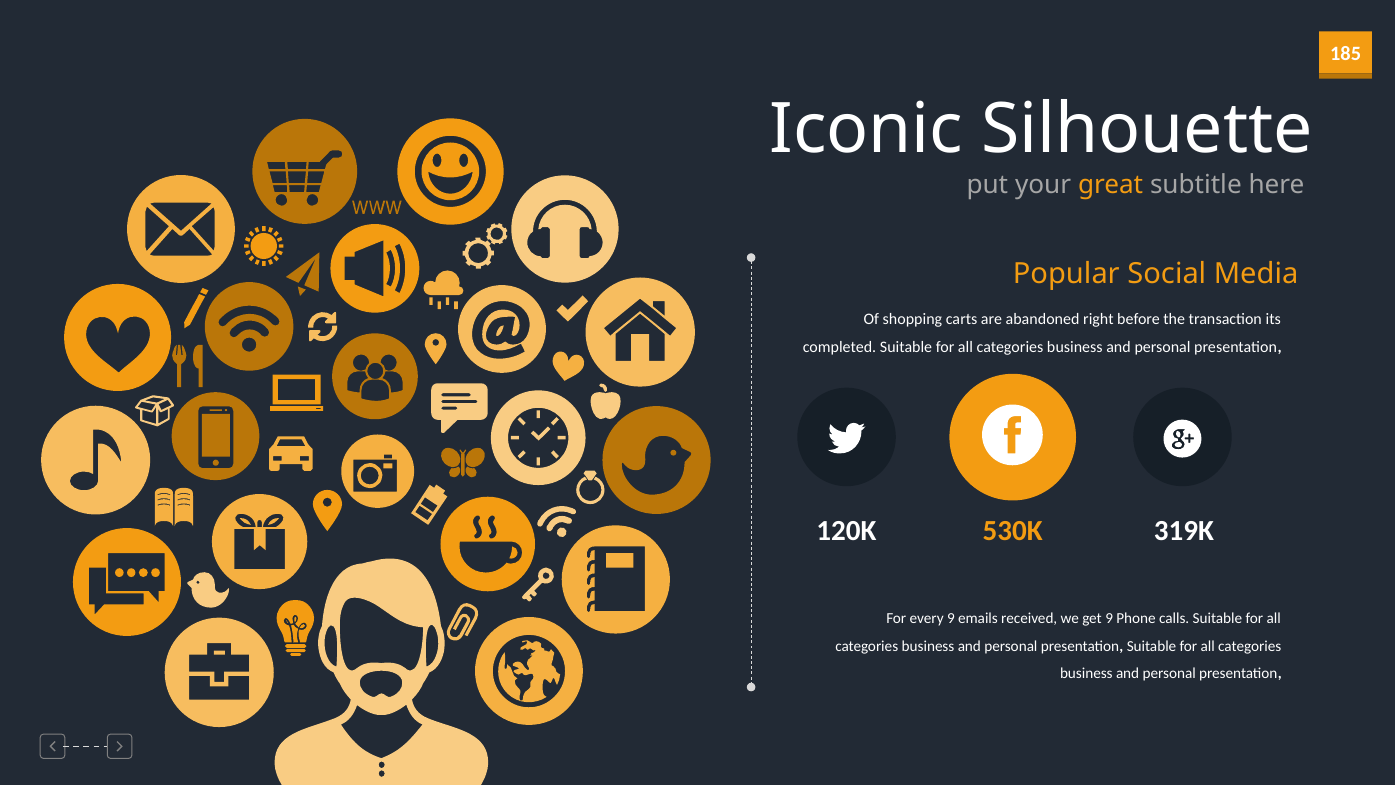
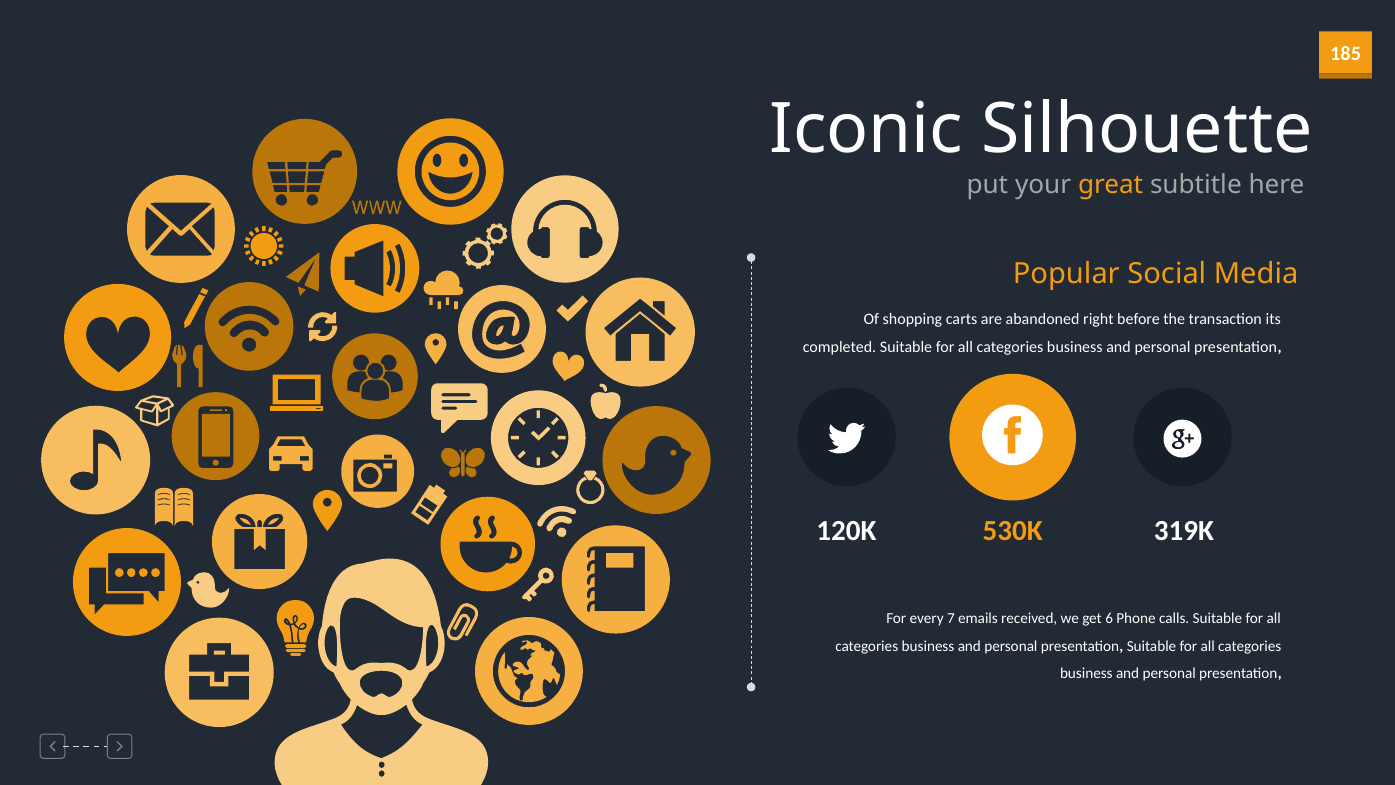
every 9: 9 -> 7 (951, 618)
get 9: 9 -> 6 (1109, 618)
